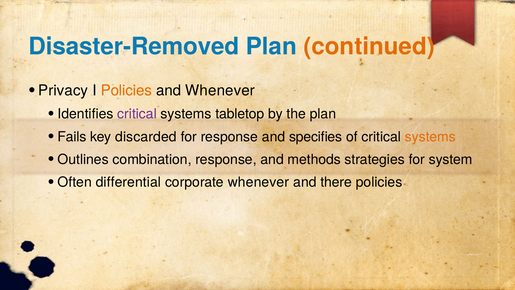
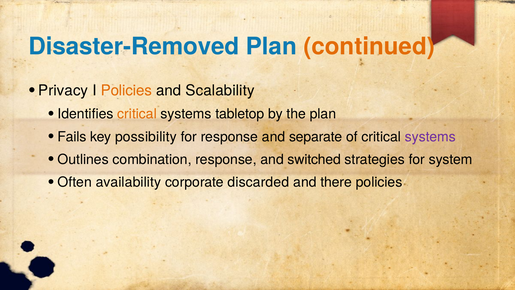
and Whenever: Whenever -> Scalability (220, 91)
critical colour: purple -> orange (137, 114)
discarded: discarded -> possibility (146, 137)
specifies: specifies -> separate (316, 137)
systems colour: orange -> purple (430, 137)
methods: methods -> switched (314, 159)
differential: differential -> availability (128, 182)
corporate whenever: whenever -> discarded (258, 182)
